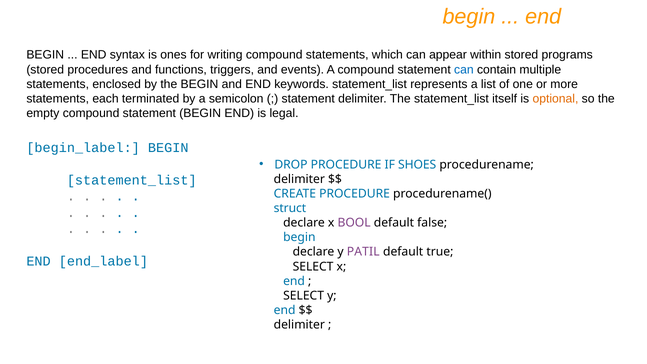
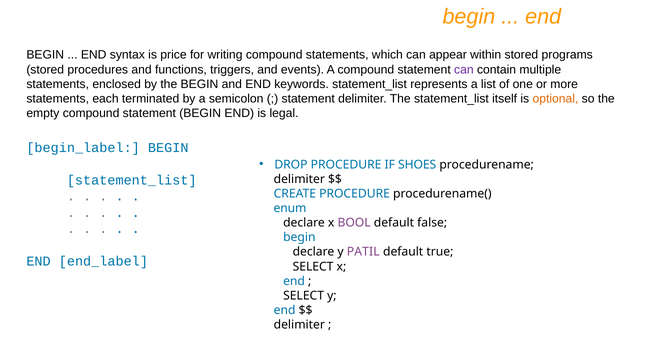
ones: ones -> price (173, 55)
can colour: blue -> purple (464, 70)
struct: struct -> enum (290, 208)
